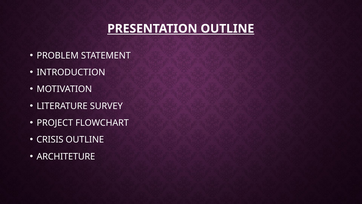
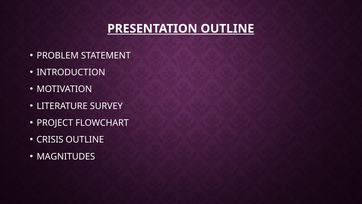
ARCHITETURE: ARCHITETURE -> MAGNITUDES (66, 156)
